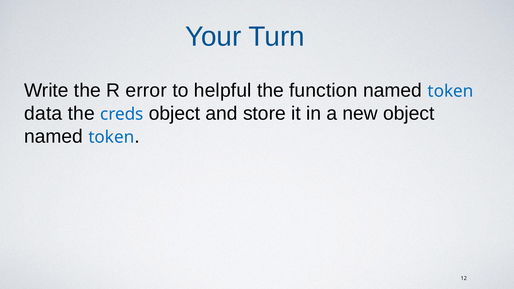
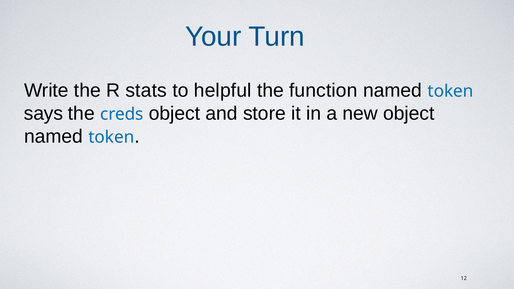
error: error -> stats (146, 90)
data: data -> says (43, 114)
